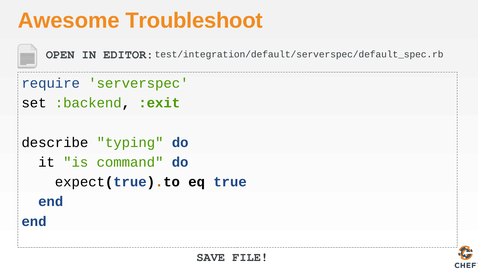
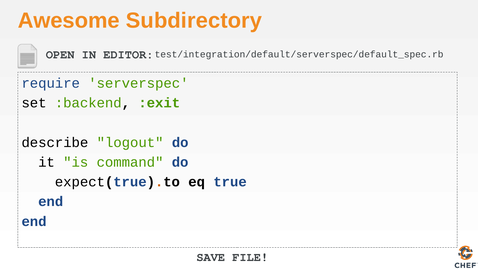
Troubleshoot: Troubleshoot -> Subdirectory (194, 21)
typing: typing -> logout (130, 142)
